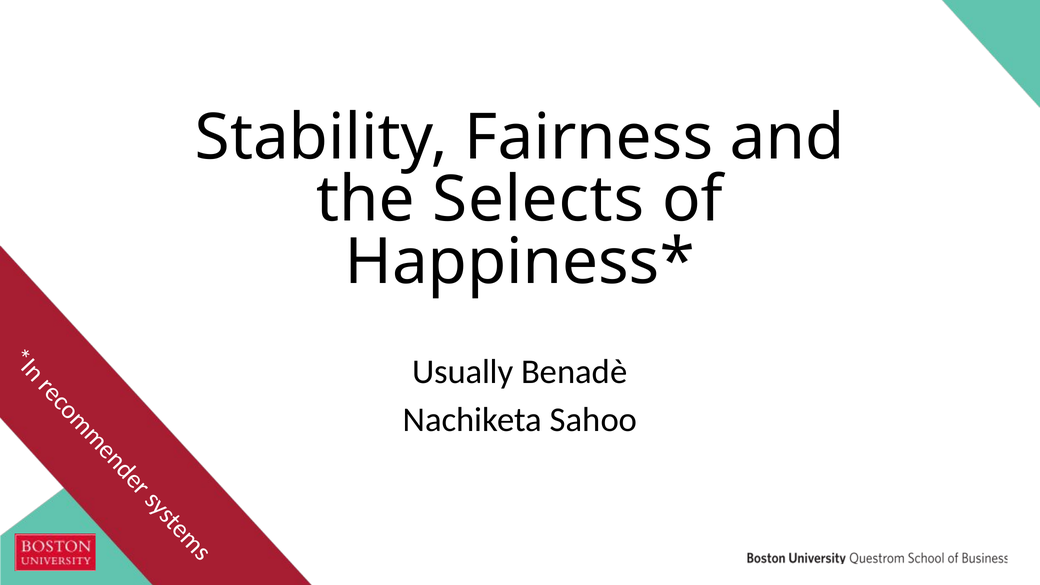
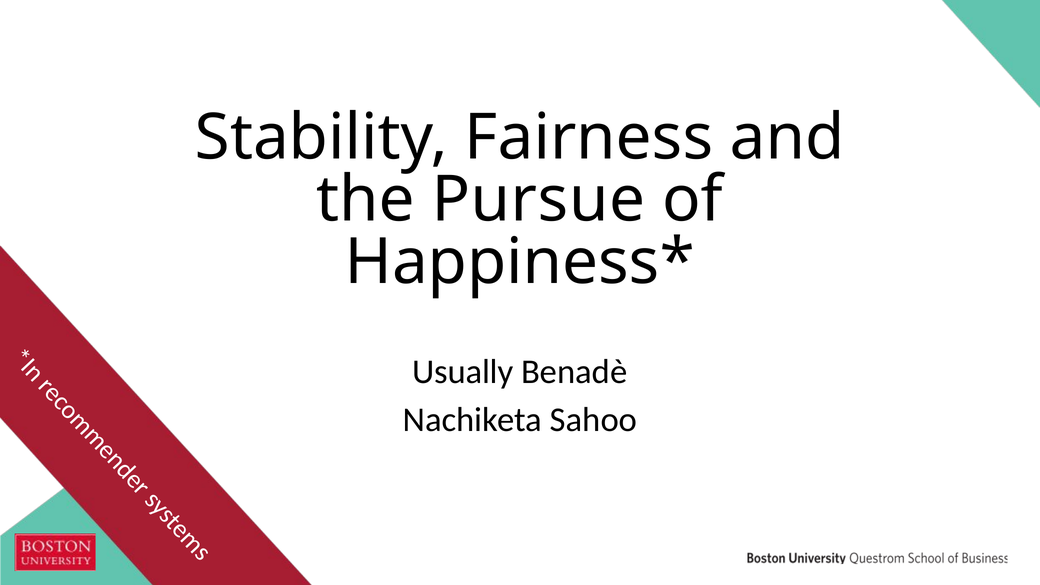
Selects: Selects -> Pursue (538, 200)
